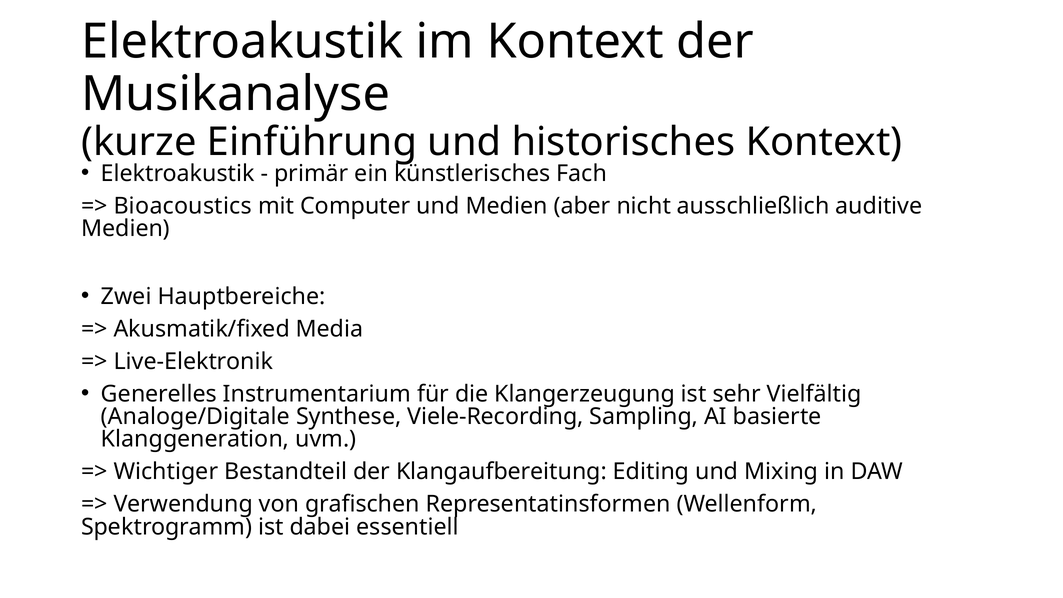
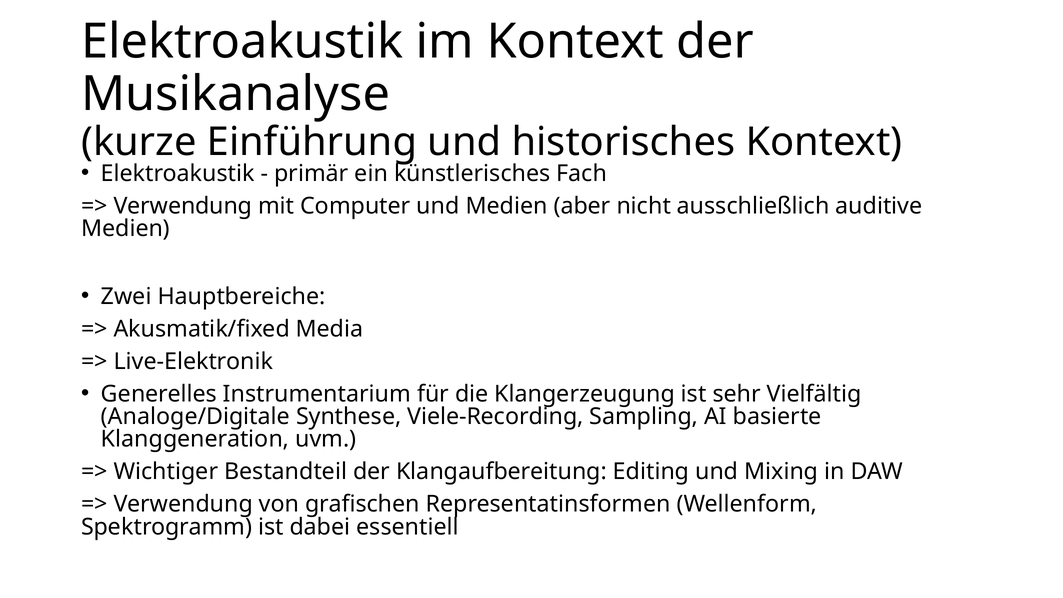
Bioacoustics: Bioacoustics -> Verwendung (183, 206)
